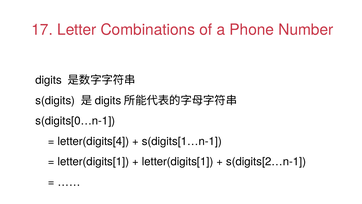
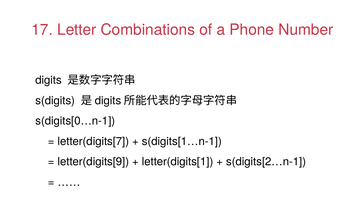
letter(digits[4: letter(digits[4 -> letter(digits[7 (93, 141)
letter(digits[1: letter(digits[1 -> letter(digits[9 (93, 161)
